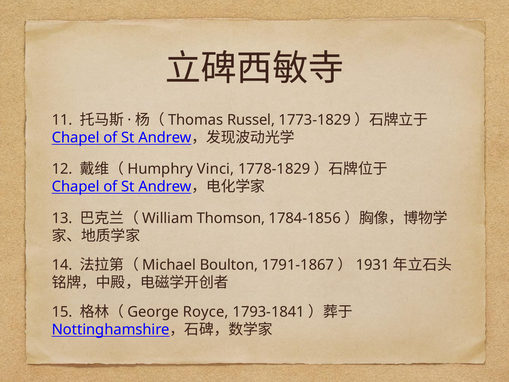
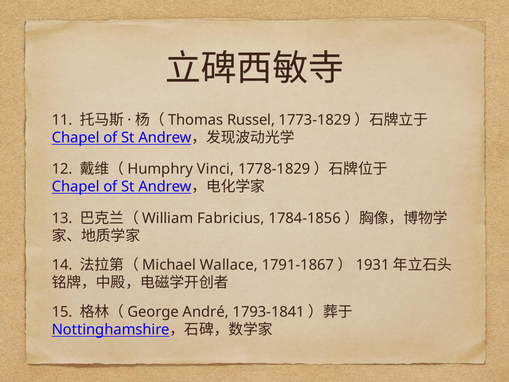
Thomson: Thomson -> Fabricius (231, 218)
Boulton: Boulton -> Wallace (229, 265)
Royce: Royce -> André (206, 312)
